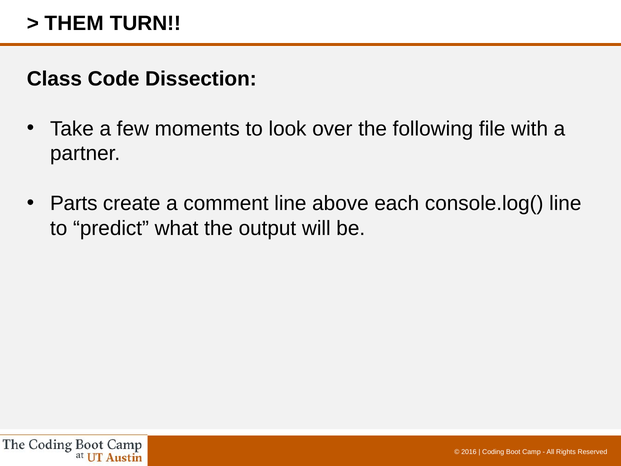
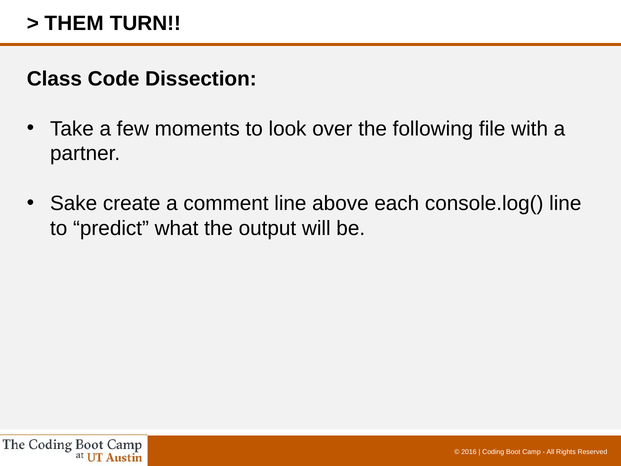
Parts: Parts -> Sake (74, 203)
